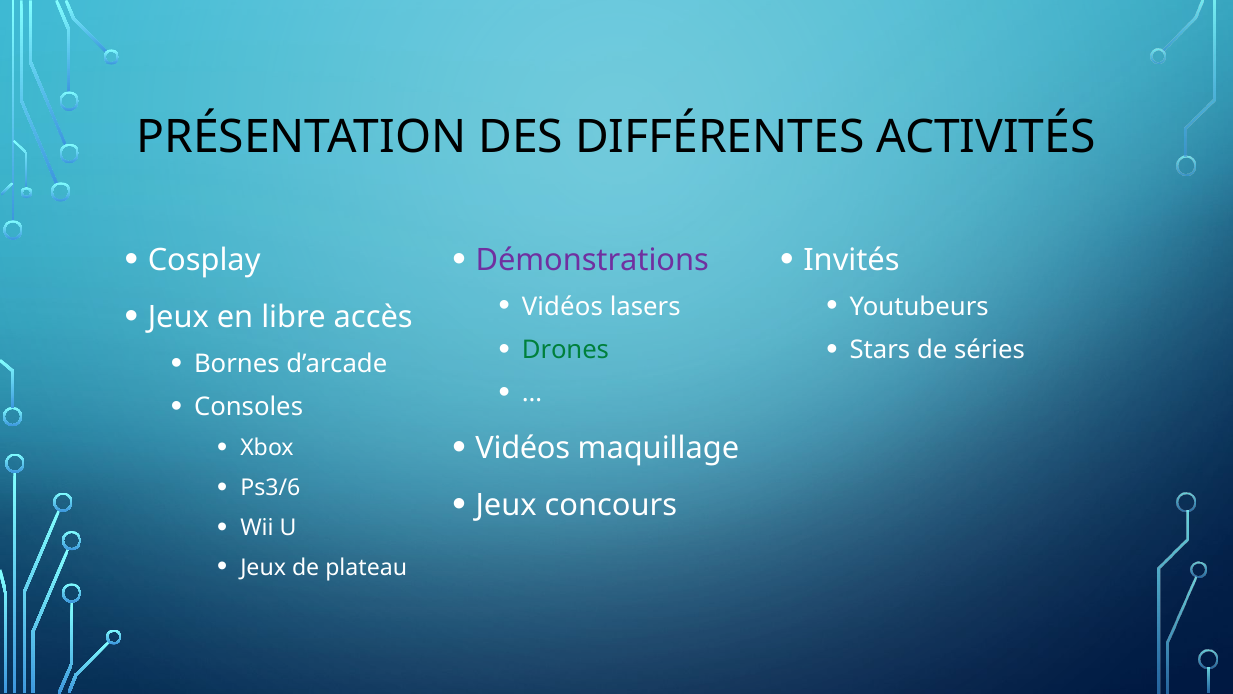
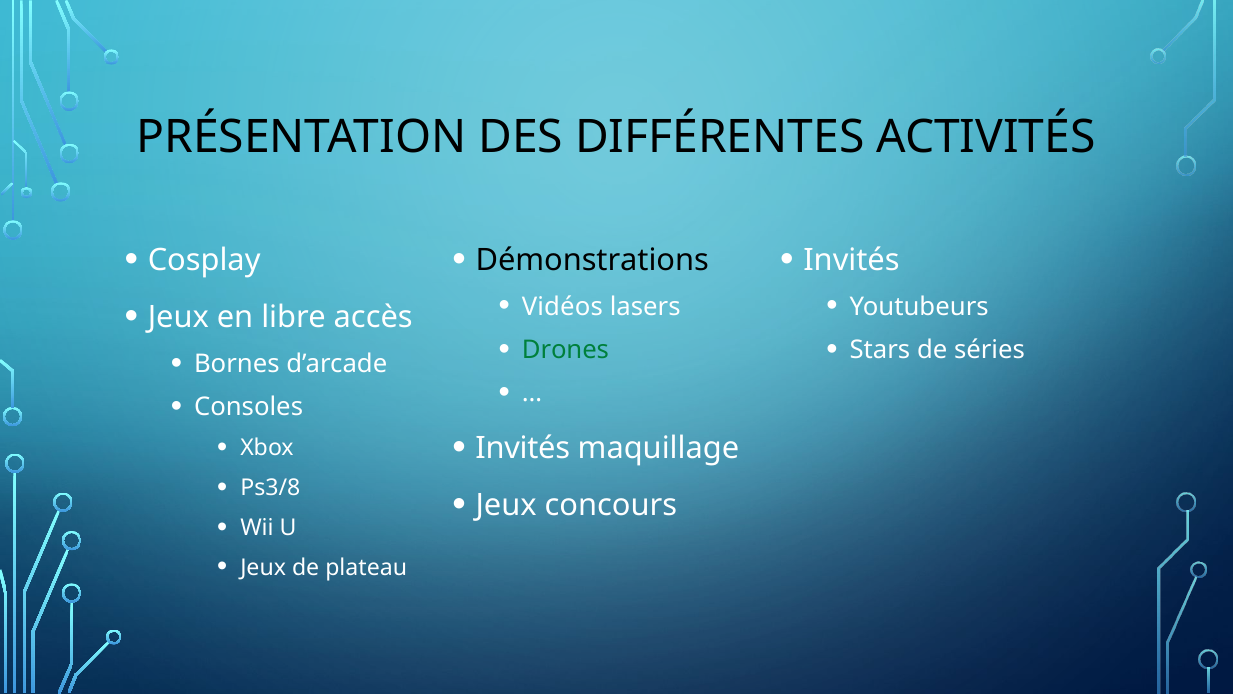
Démonstrations colour: purple -> black (592, 260)
Vidéos: Vidéos -> Invités (523, 448)
Ps3/6: Ps3/6 -> Ps3/8 (270, 488)
